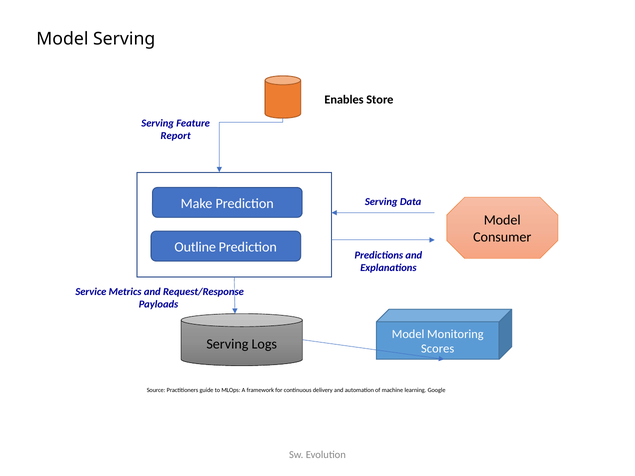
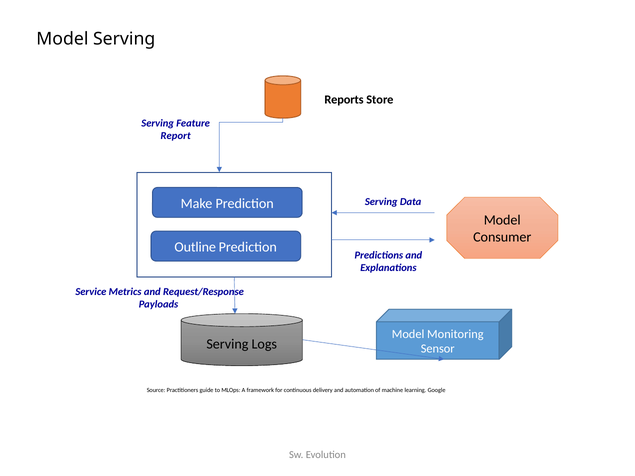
Enables: Enables -> Reports (344, 100)
Scores: Scores -> Sensor (438, 349)
